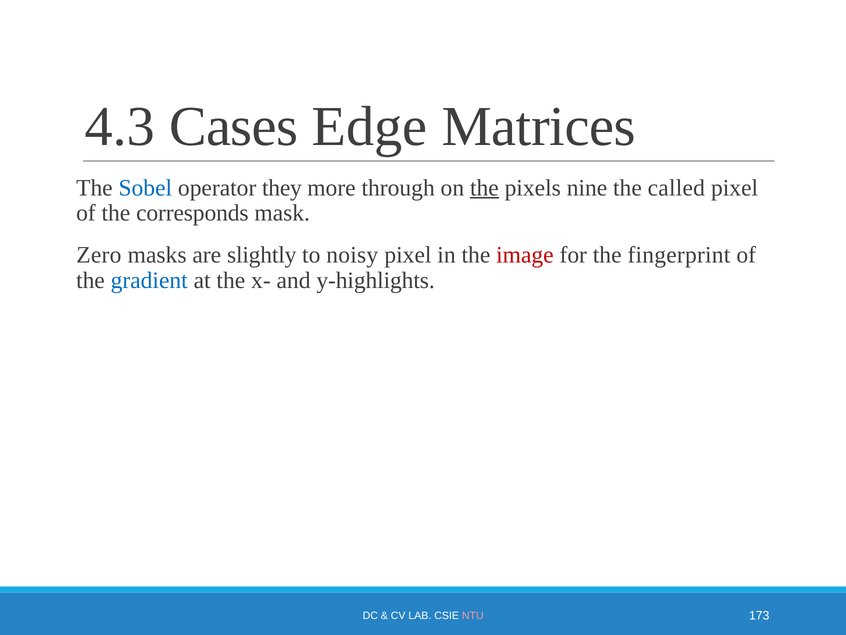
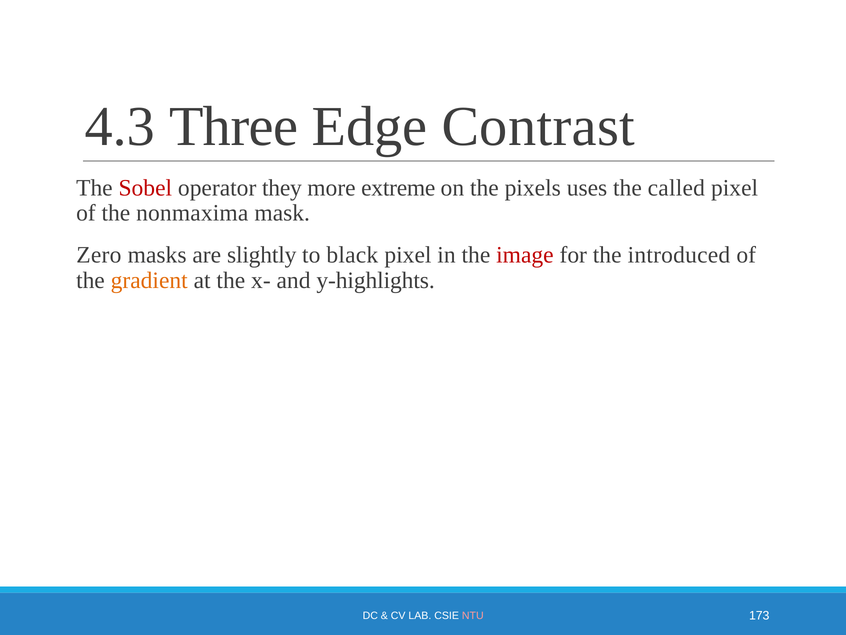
Cases: Cases -> Three (234, 126)
Matrices: Matrices -> Contrast (538, 126)
Sobel colour: blue -> red (145, 188)
through: through -> extreme (398, 188)
the underline: present -> none (484, 188)
nine: nine -> uses (587, 188)
corresponds: corresponds -> nonmaxima (192, 213)
noisy: noisy -> black (352, 255)
fingerprint: fingerprint -> introduced (679, 255)
gradient colour: blue -> orange (149, 280)
